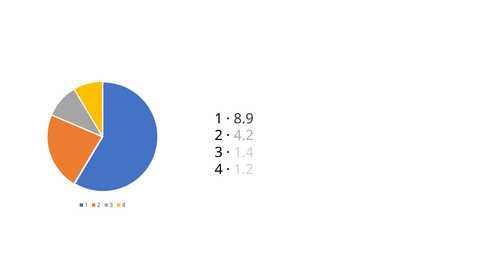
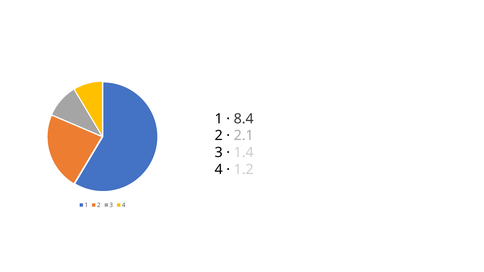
8.9: 8.9 -> 8.4 (244, 119)
4.2: 4.2 -> 2.1 (244, 136)
